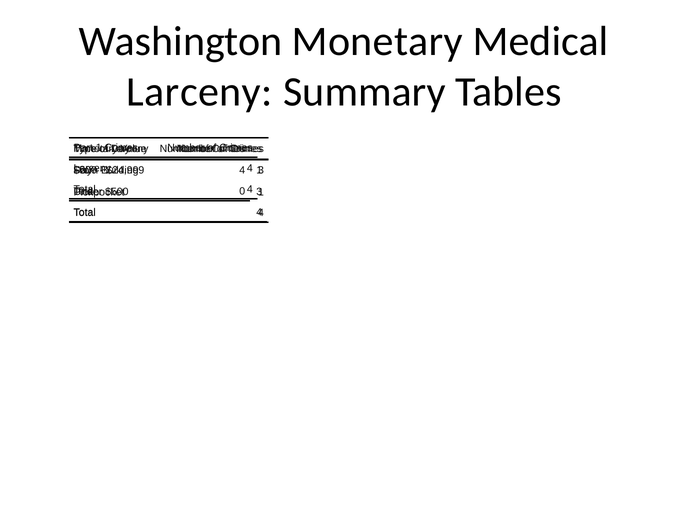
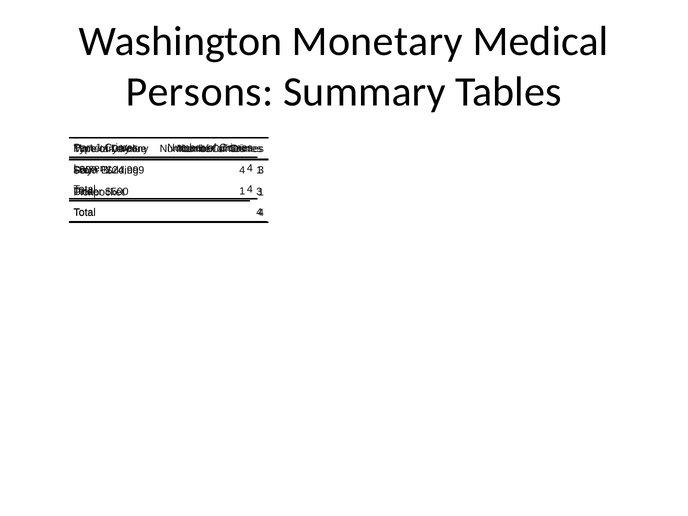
Larceny: Larceny -> Persons (200, 92)
0: 0 -> 1 (242, 191)
